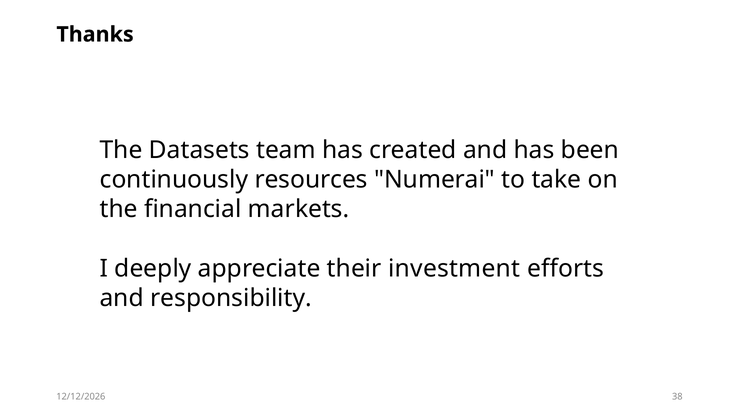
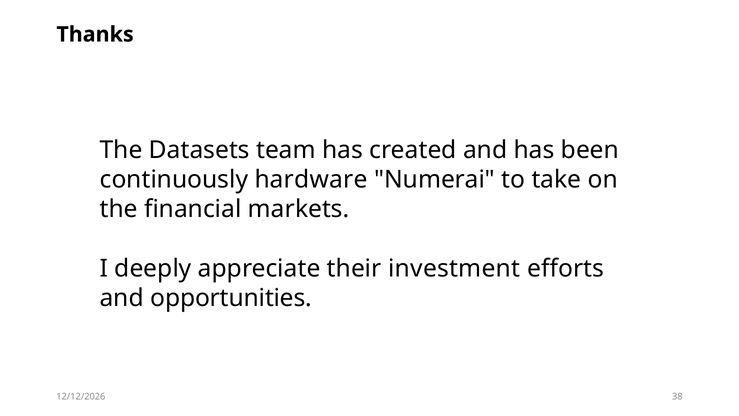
resources: resources -> hardware (311, 180)
responsibility: responsibility -> opportunities (231, 298)
